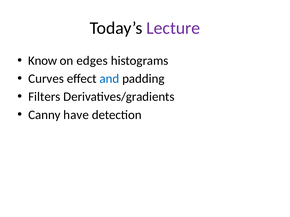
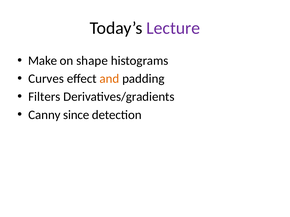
Know: Know -> Make (43, 61)
edges: edges -> shape (92, 61)
and colour: blue -> orange (109, 79)
have: have -> since (76, 115)
